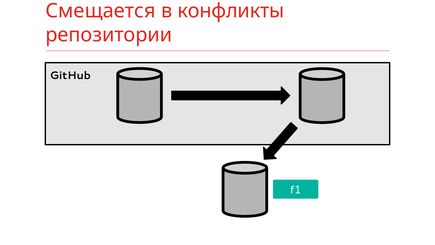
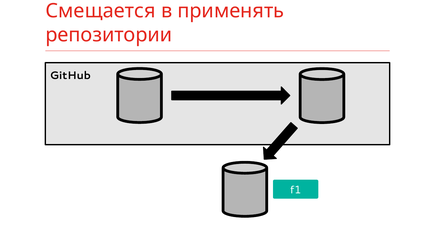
конфликты: конфликты -> применять (231, 11)
